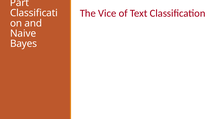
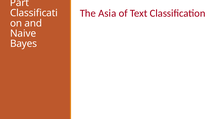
Vice: Vice -> Asia (107, 13)
